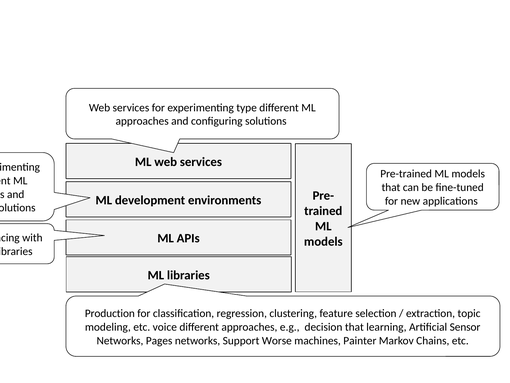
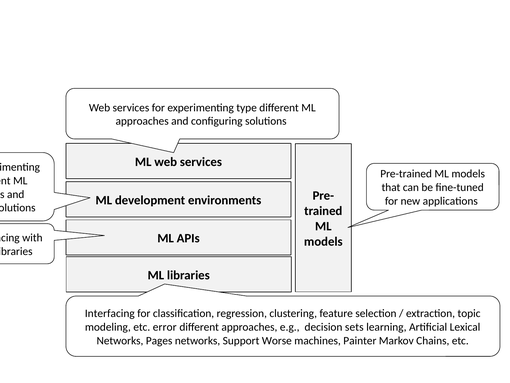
Production: Production -> Interfacing (110, 313)
voice: voice -> error (165, 327)
decision that: that -> sets (354, 327)
Sensor: Sensor -> Lexical (465, 327)
